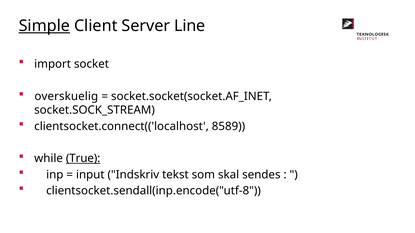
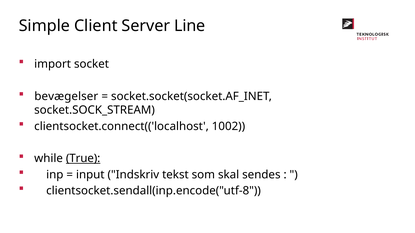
Simple underline: present -> none (44, 26)
overskuelig: overskuelig -> bevægelser (66, 96)
8589: 8589 -> 1002 (228, 126)
